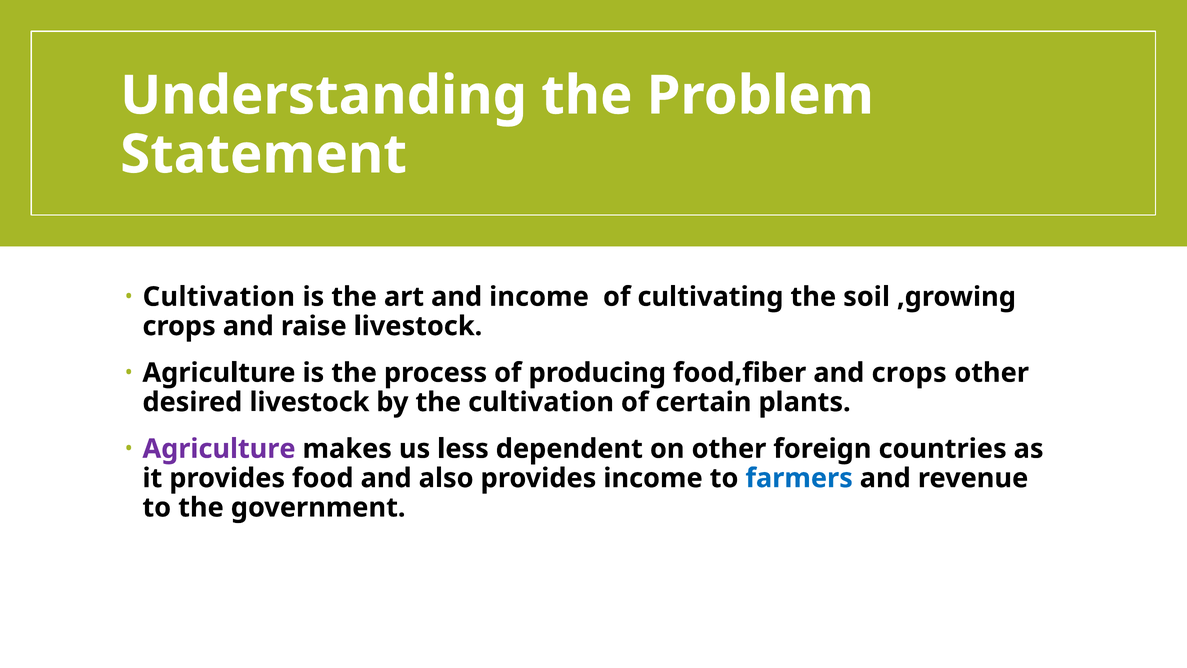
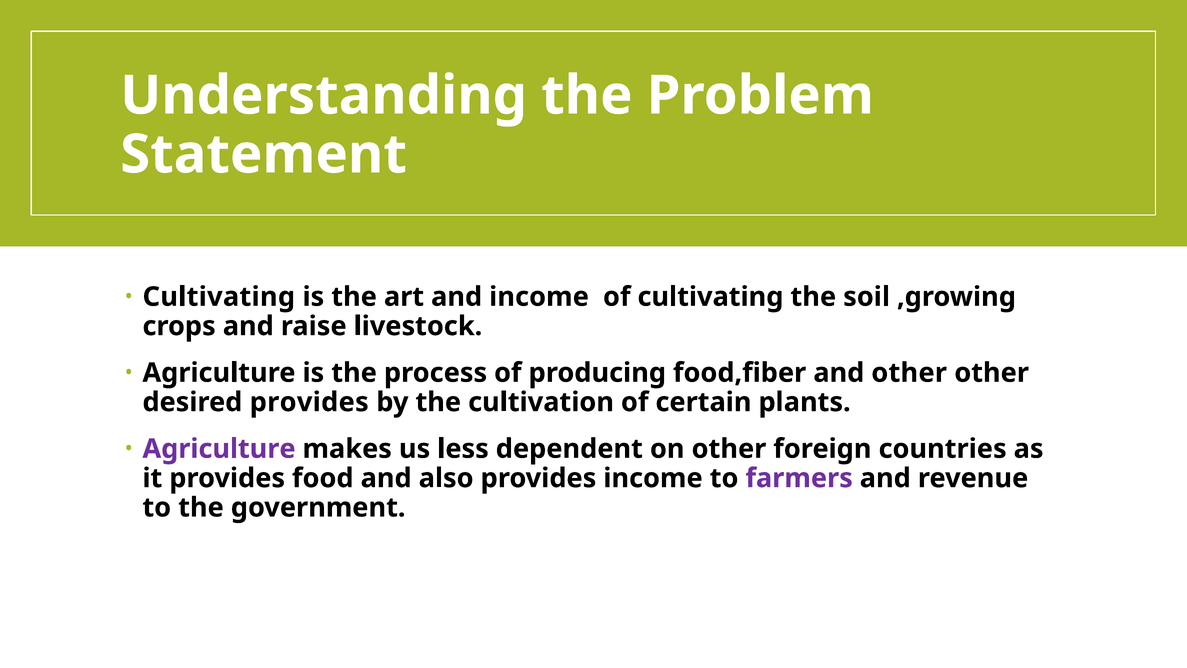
Cultivation: Cultivation -> Cultivating (219, 297)
and crops: crops -> other (909, 373)
desired livestock: livestock -> provides (309, 402)
farmers colour: blue -> purple (799, 478)
